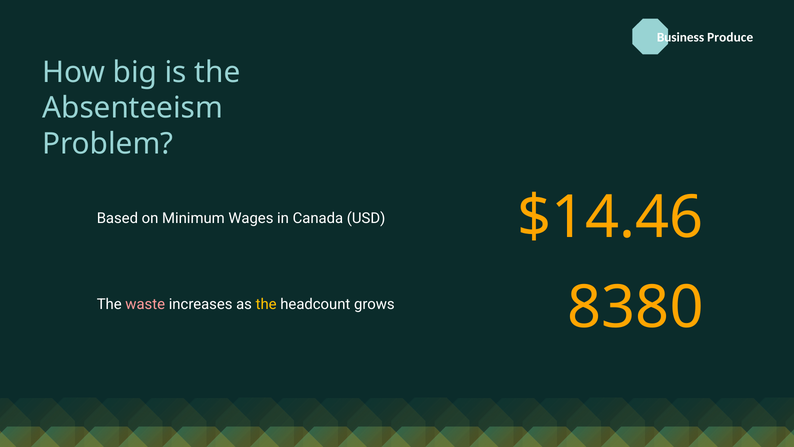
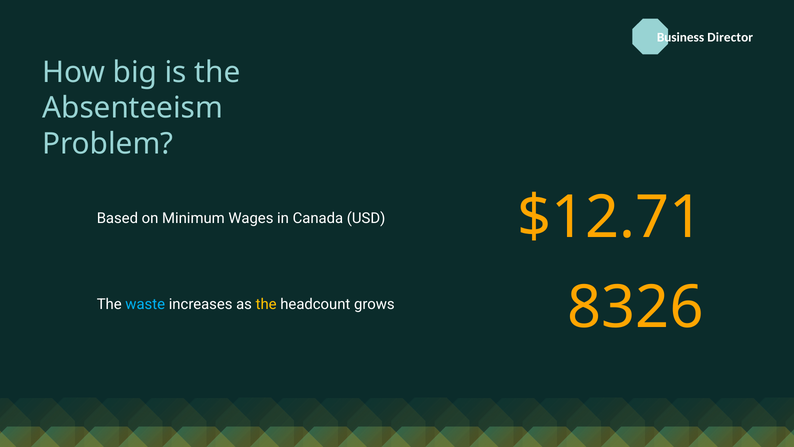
Produce: Produce -> Director (730, 37)
$14.46: $14.46 -> $12.71 (610, 217)
waste colour: pink -> light blue (145, 304)
8380: 8380 -> 8326 (635, 307)
